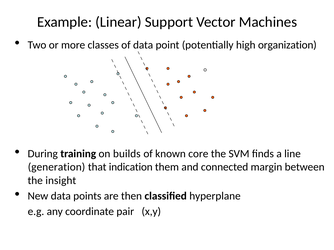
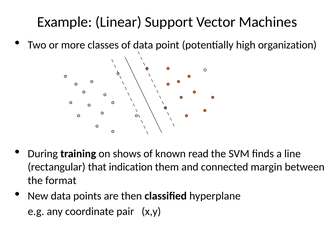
builds: builds -> shows (127, 154)
core: core -> read (198, 154)
generation: generation -> rectangular (57, 167)
insight: insight -> format (61, 181)
